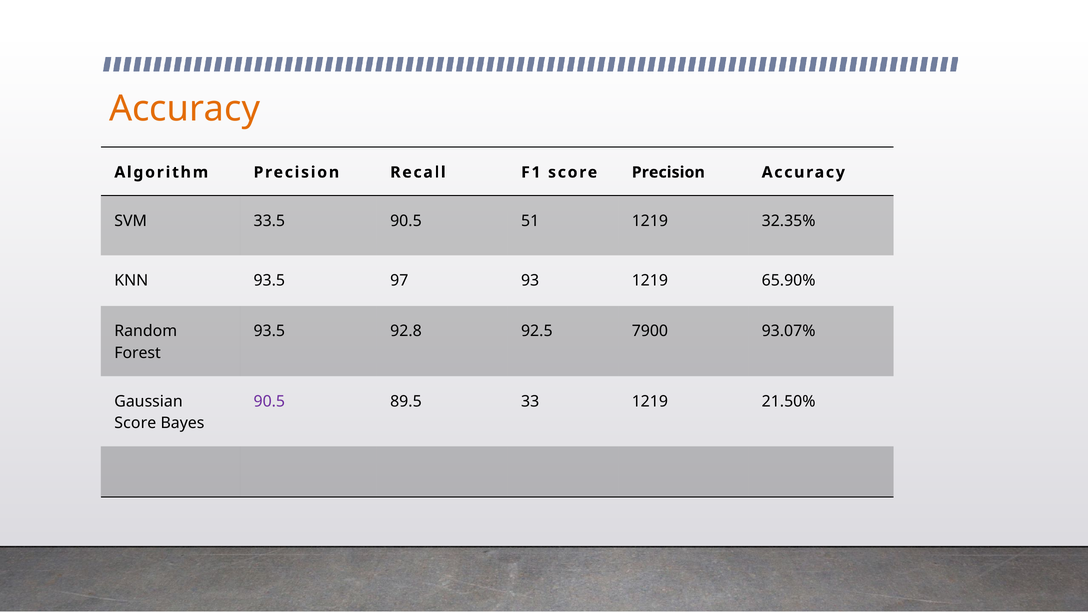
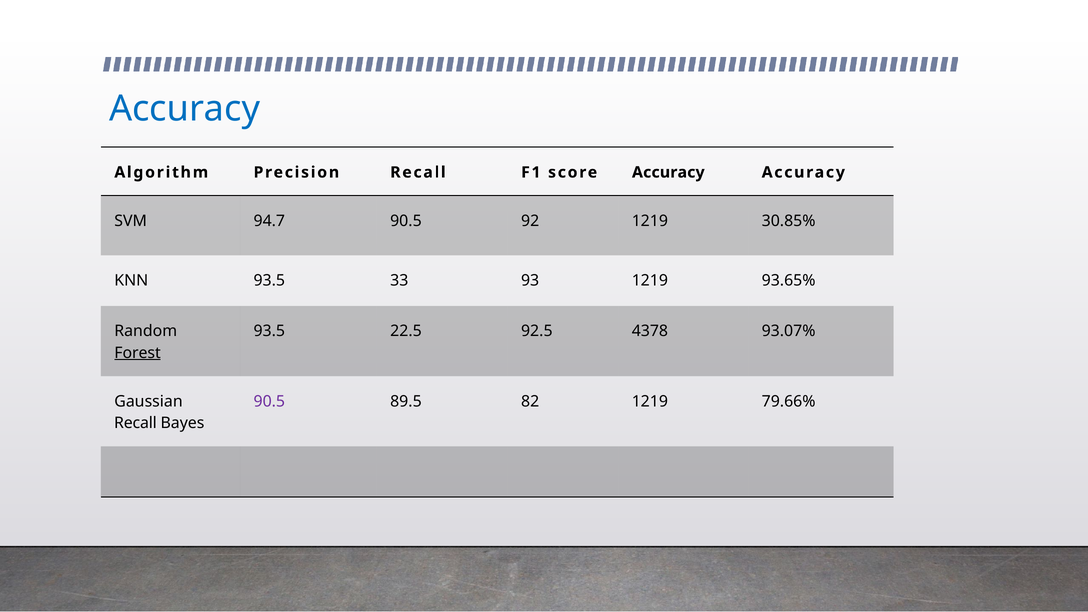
Accuracy colour: orange -> blue (185, 109)
score Precision: Precision -> Accuracy (668, 172)
33.5: 33.5 -> 94.7 (269, 221)
51: 51 -> 92 (530, 221)
32.35%: 32.35% -> 30.85% (789, 221)
97: 97 -> 33 (399, 280)
65.90%: 65.90% -> 93.65% (789, 280)
92.8: 92.8 -> 22.5 (406, 331)
7900: 7900 -> 4378 (650, 331)
Forest underline: none -> present (138, 353)
33: 33 -> 82 (530, 401)
21.50%: 21.50% -> 79.66% (789, 401)
Score: Score -> Recall (135, 423)
